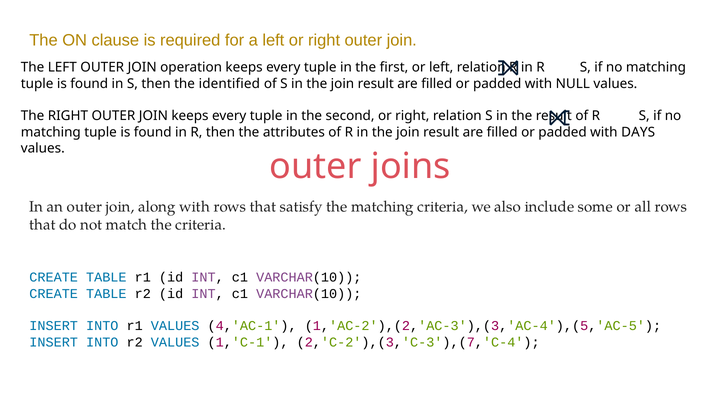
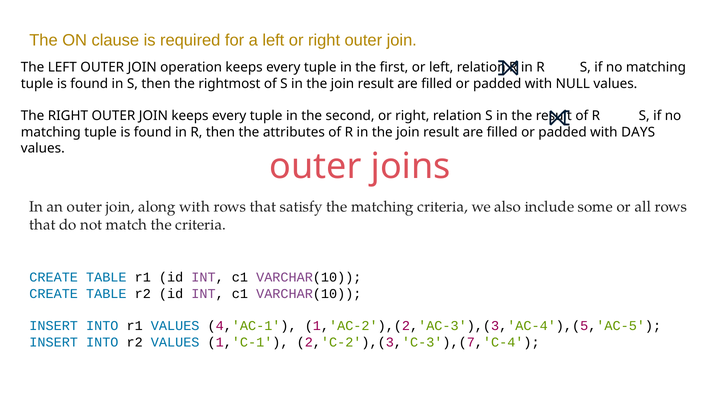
identified: identified -> rightmost (229, 84)
